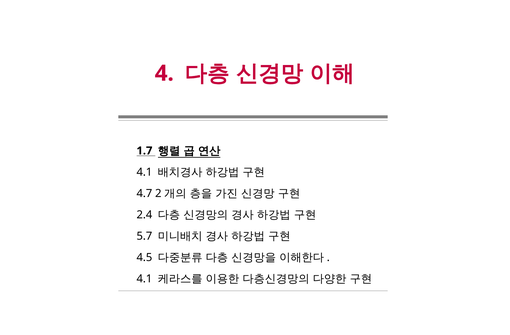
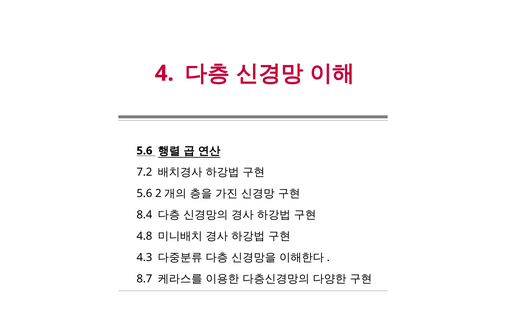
1.7: 1.7 -> 5.6 (144, 151)
4.1: 4.1 -> 7.2 (144, 172)
4.7: 4.7 -> 5.6 (144, 193)
2.4: 2.4 -> 8.4 (144, 215)
5.7: 5.7 -> 4.8 (144, 236)
4.5: 4.5 -> 4.3 (144, 257)
4.1: 4.1 -> 8.7 (144, 279)
